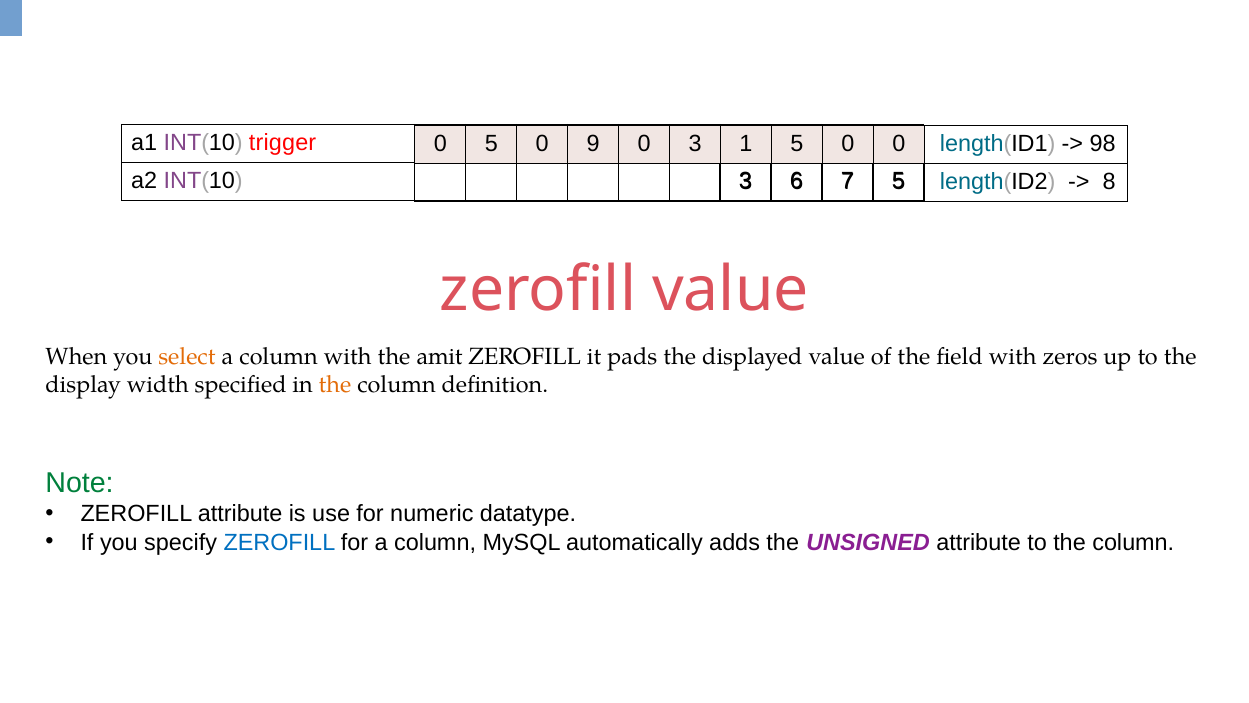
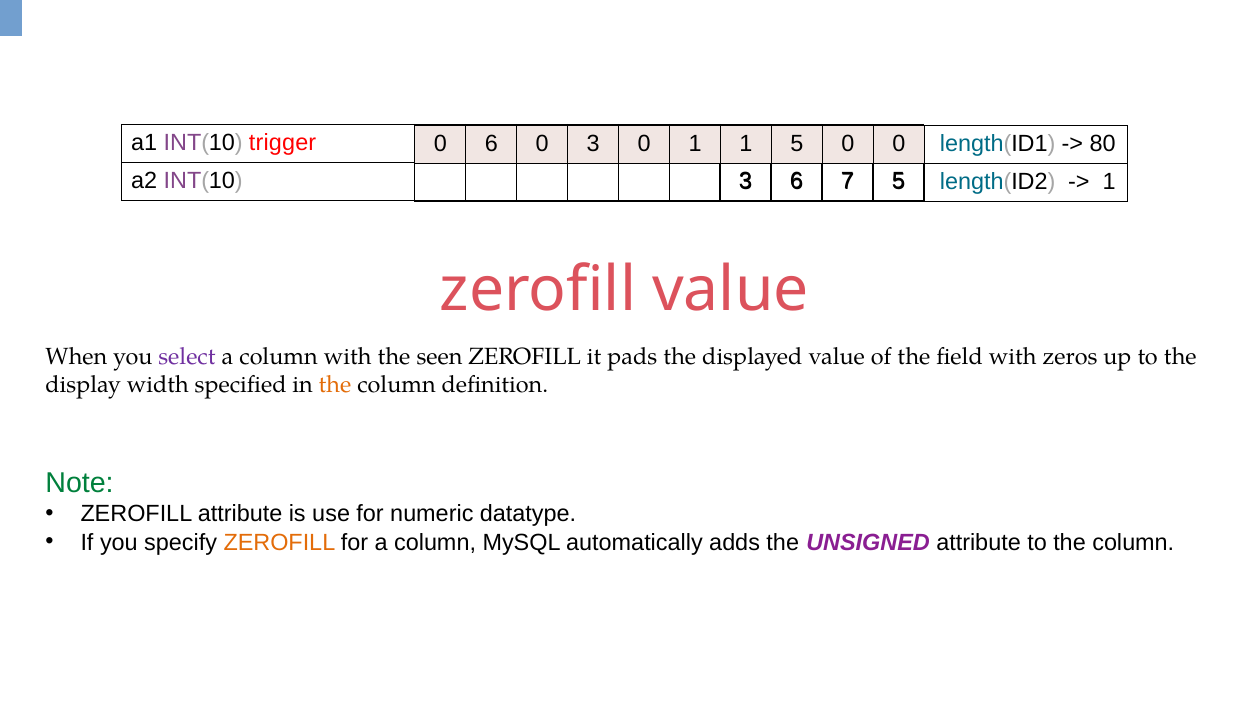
0 5: 5 -> 6 (491, 144)
0 9: 9 -> 3 (593, 144)
0 3: 3 -> 1 (695, 144)
98: 98 -> 80 (1103, 144)
8: 8 -> 1 (1109, 182)
select colour: orange -> purple (187, 357)
amit: amit -> seen (439, 357)
ZEROFILL colour: blue -> orange (279, 542)
